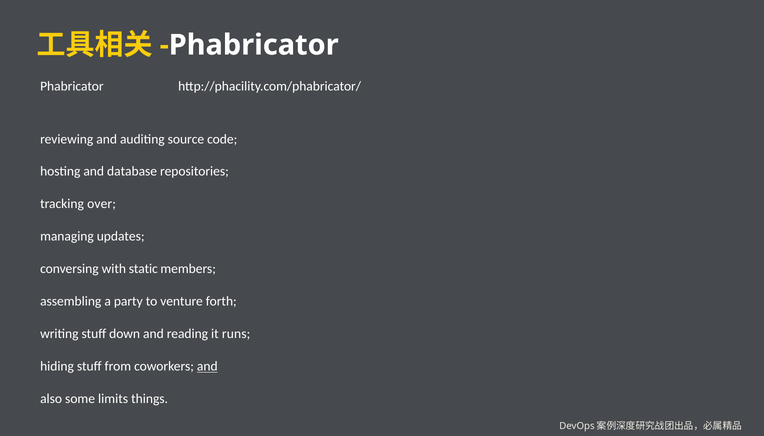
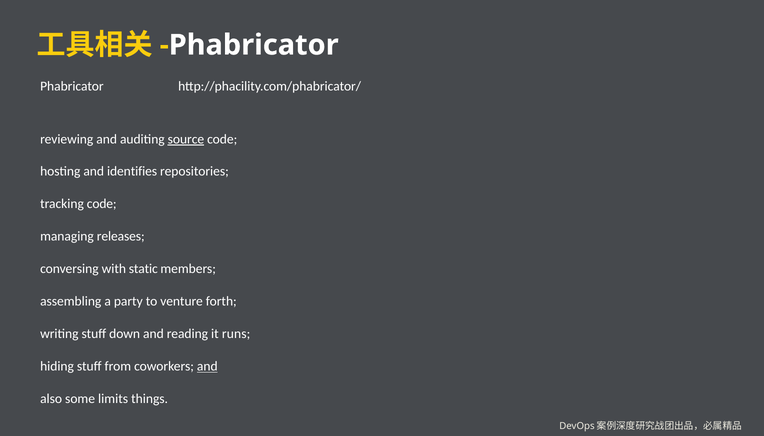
source underline: none -> present (186, 139)
database: database -> identifies (132, 171)
tracking over: over -> code (102, 204)
updates: updates -> releases (121, 236)
